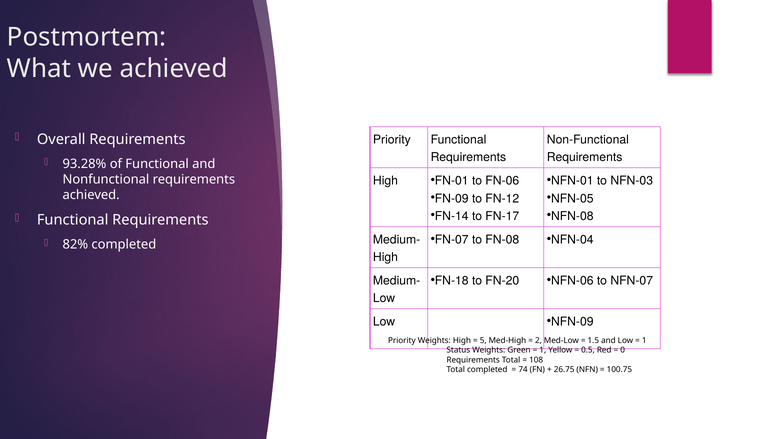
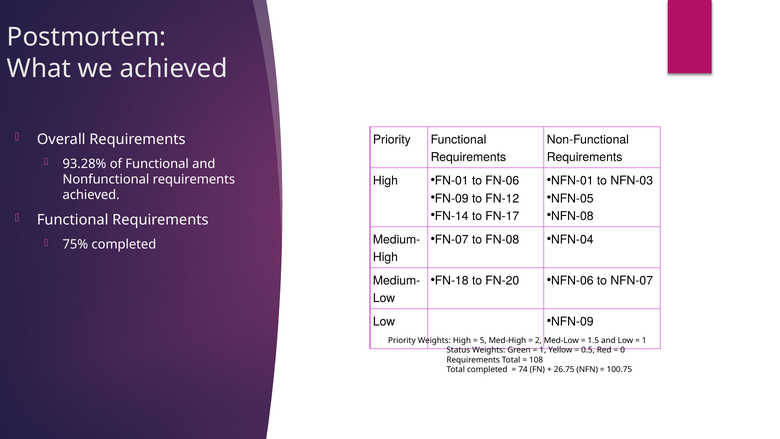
82%: 82% -> 75% (75, 244)
